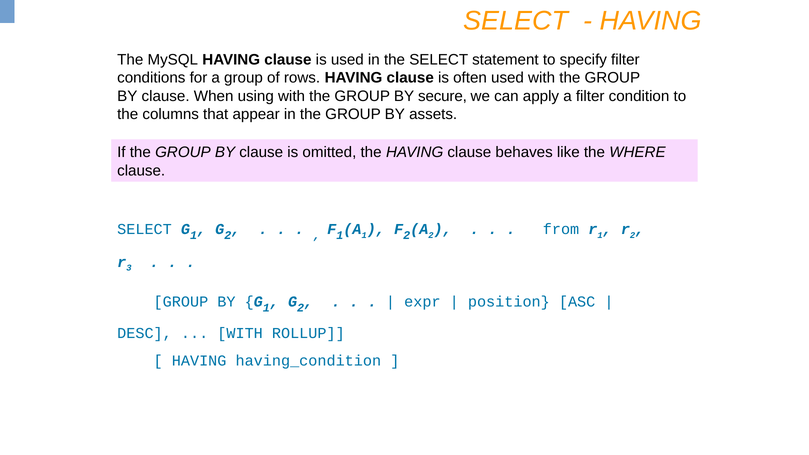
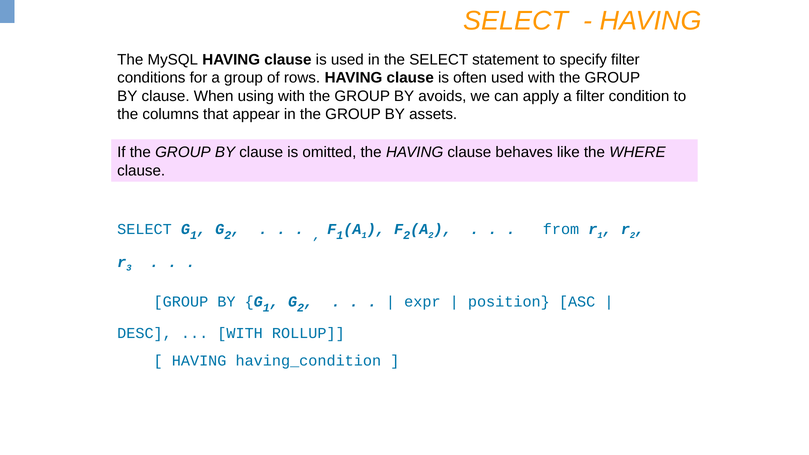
secure: secure -> avoids (442, 96)
